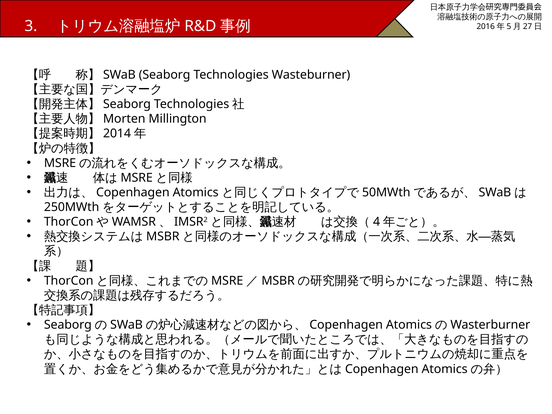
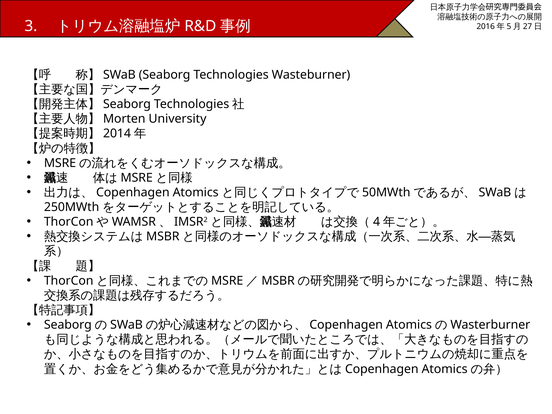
Millington: Millington -> University (177, 119)
